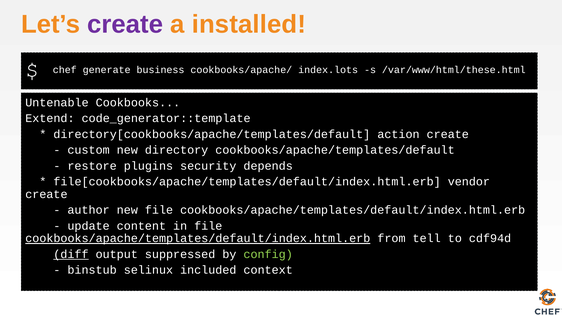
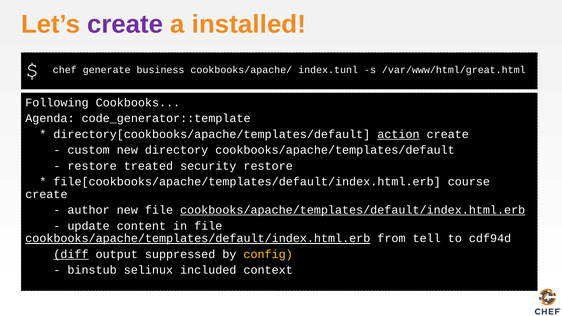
index.lots: index.lots -> index.tunl (328, 70)
/var/www/html/these.html: /var/www/html/these.html -> /var/www/html/great.html (454, 70)
Untenable: Untenable -> Following (57, 103)
Extend: Extend -> Agenda (50, 118)
action underline: none -> present (398, 134)
plugins: plugins -> treated (148, 166)
security depends: depends -> restore (268, 166)
vendor: vendor -> course (469, 182)
cookbooks/apache/templates/default/index.html.erb underline: none -> present (353, 210)
config colour: light green -> yellow (268, 254)
